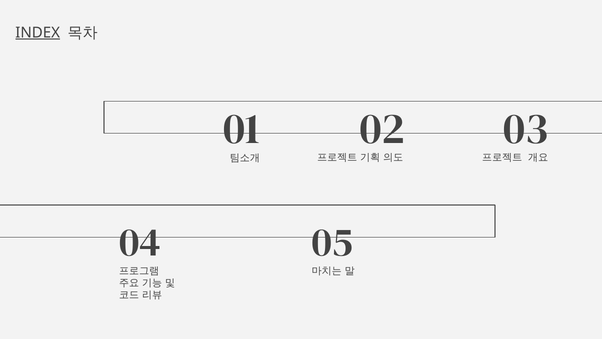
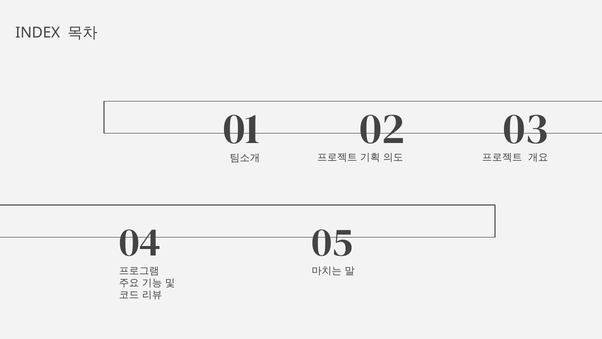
INDEX underline: present -> none (38, 33)
